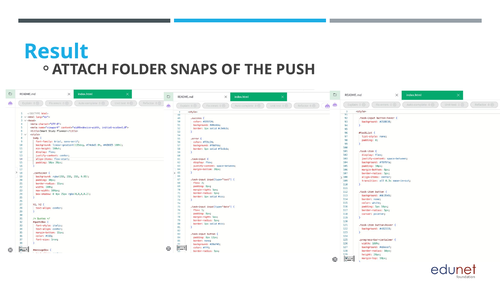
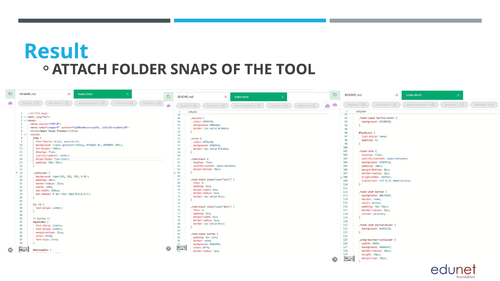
PUSH: PUSH -> TOOL (296, 69)
